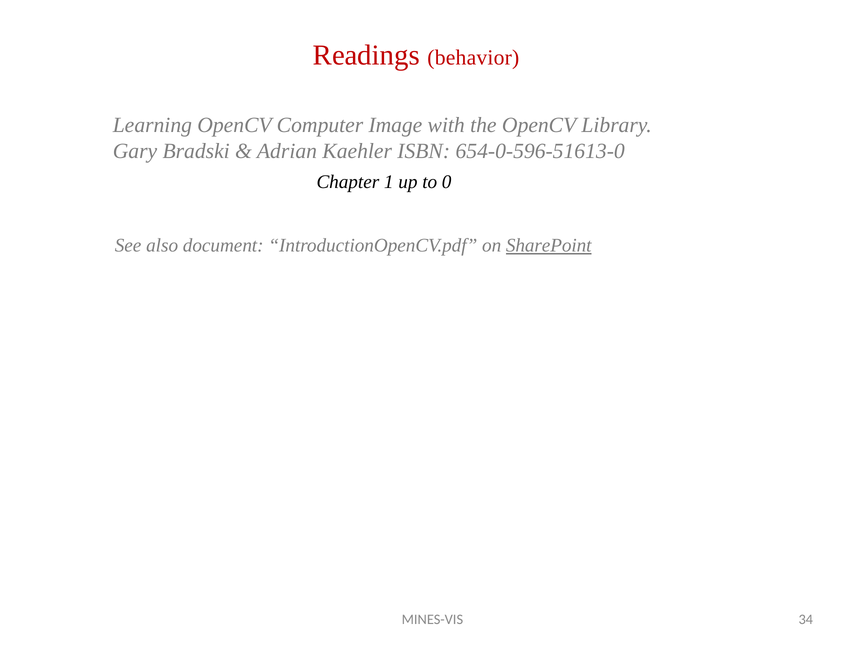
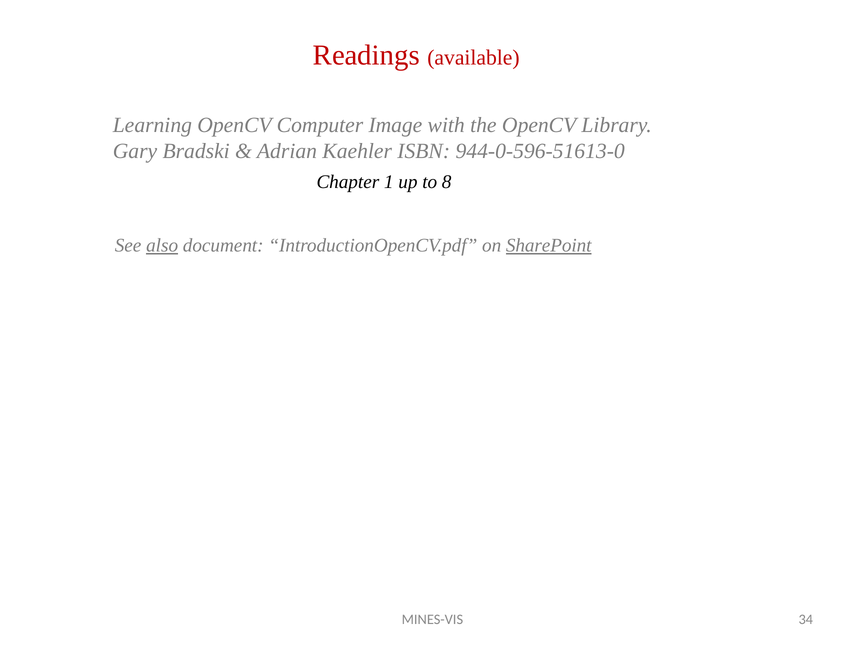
behavior: behavior -> available (473, 57)
654-0-596-51613-0: 654-0-596-51613-0 -> 944-0-596-51613-0 (540, 151)
0: 0 -> 8 (447, 182)
also underline: none -> present (162, 245)
